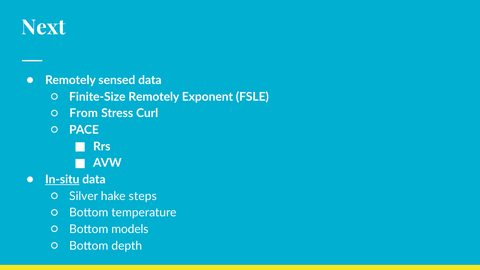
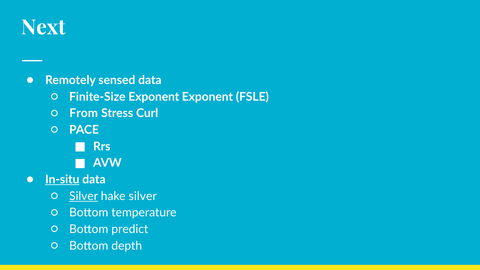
Finite-Size Remotely: Remotely -> Exponent (154, 97)
Silver underline: none -> present (84, 196)
hake steps: steps -> silver (143, 196)
models: models -> predict (130, 229)
